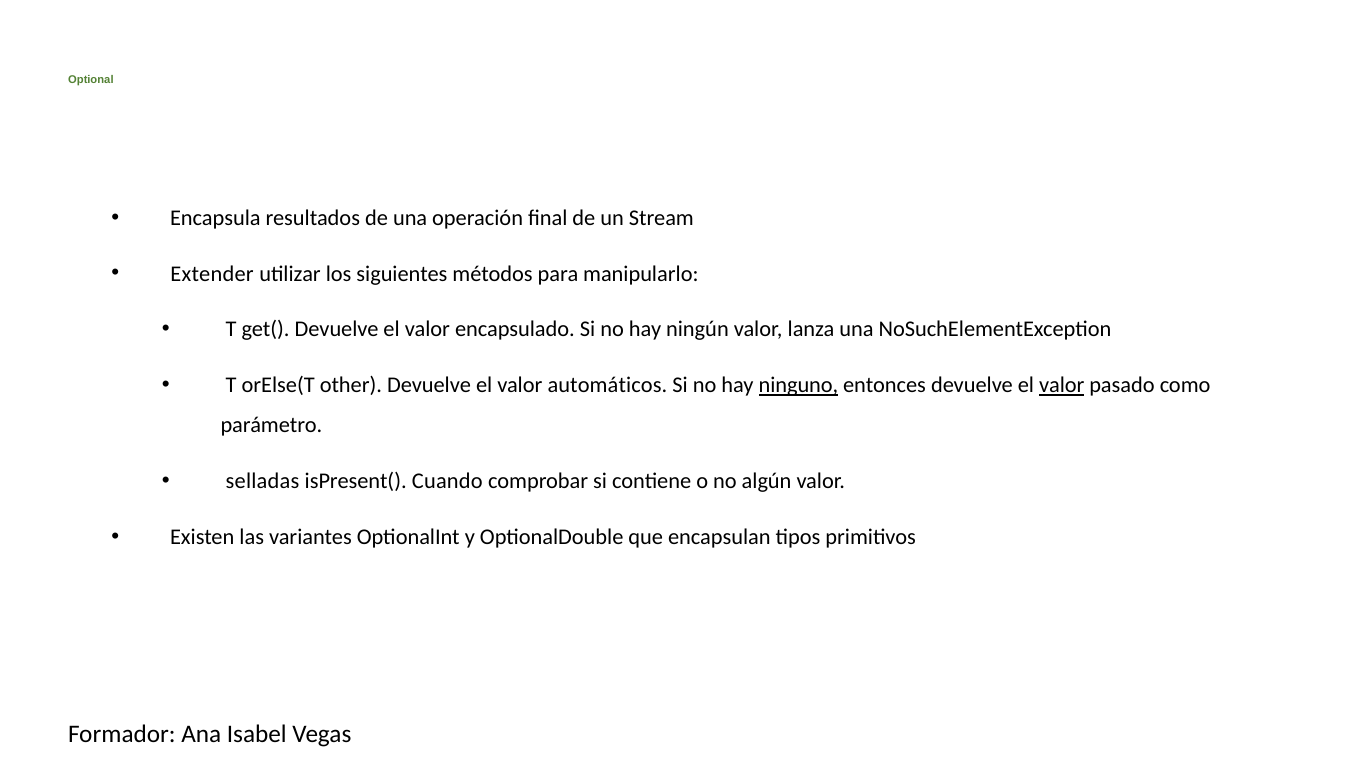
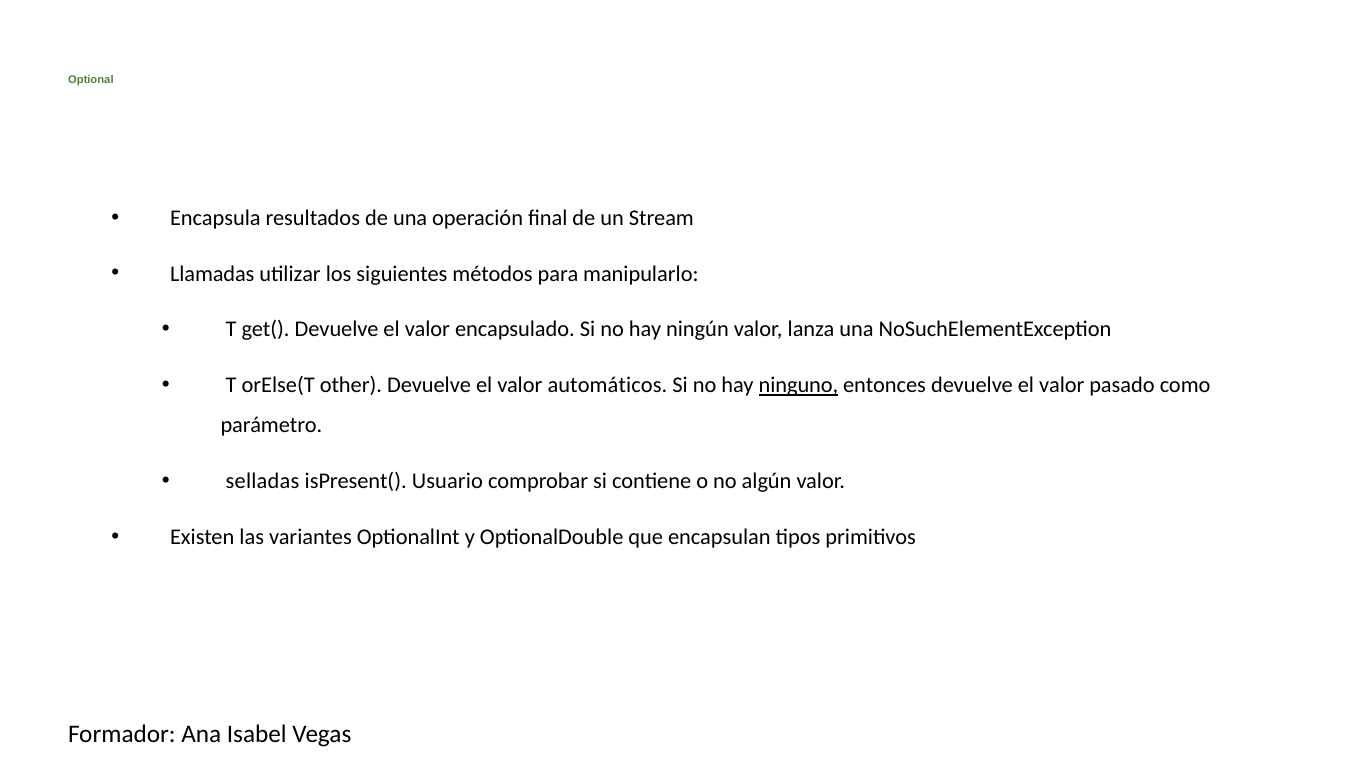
Extender: Extender -> Llamadas (212, 274)
valor underline: present -> none (1062, 385)
Cuando: Cuando -> Usuario (447, 481)
